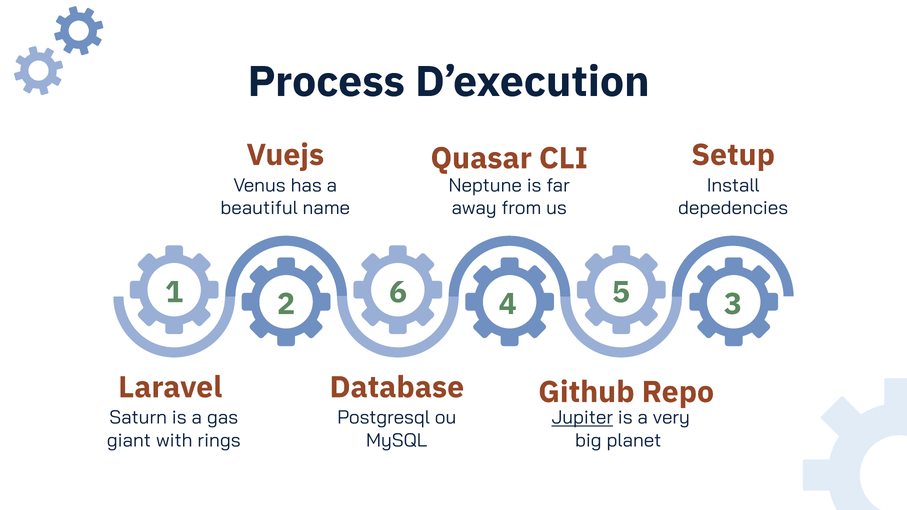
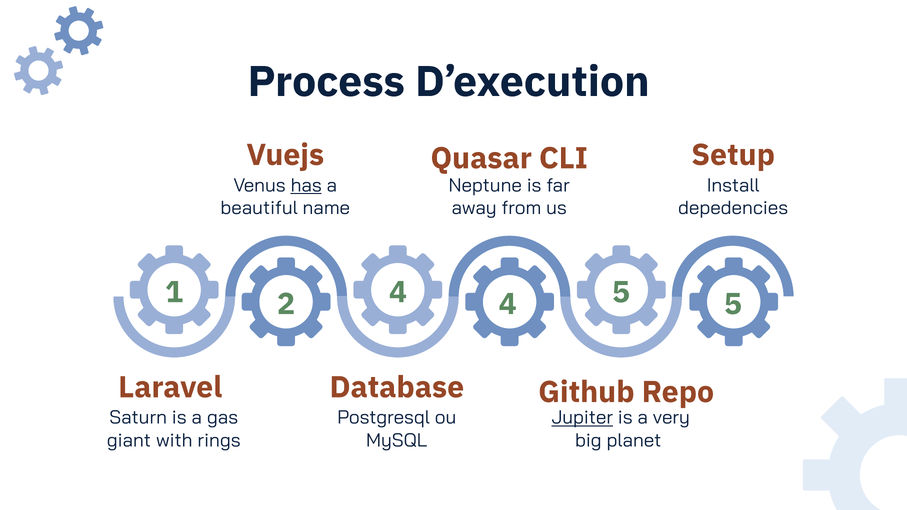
has underline: none -> present (306, 185)
2 6: 6 -> 4 (398, 292)
4 3: 3 -> 5 (733, 304)
